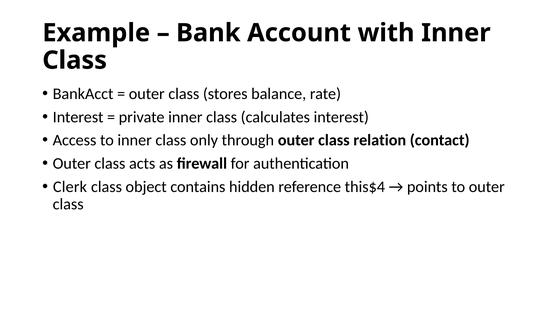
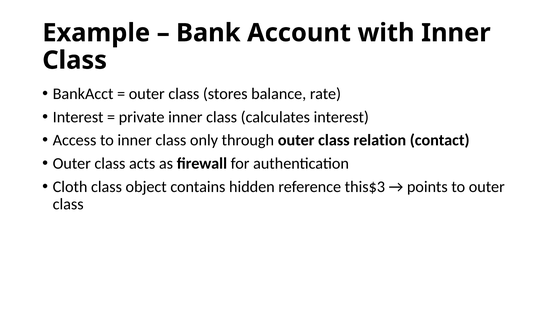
Clerk: Clerk -> Cloth (70, 187)
this$4: this$4 -> this$3 (365, 187)
